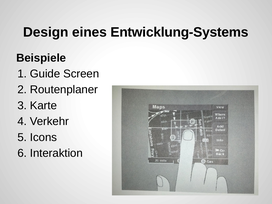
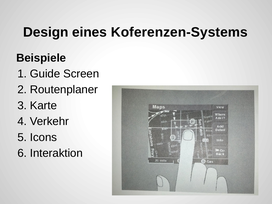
Entwicklung-Systems: Entwicklung-Systems -> Koferenzen-Systems (179, 32)
